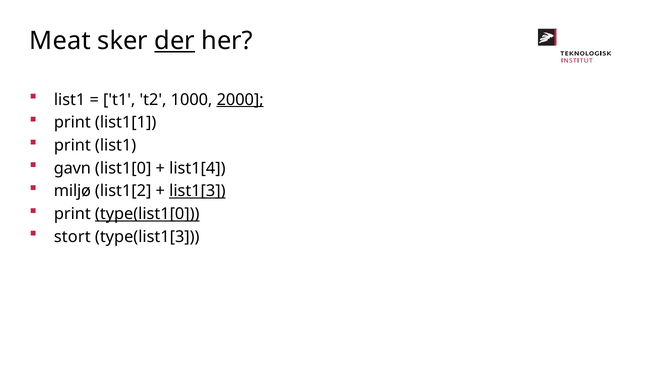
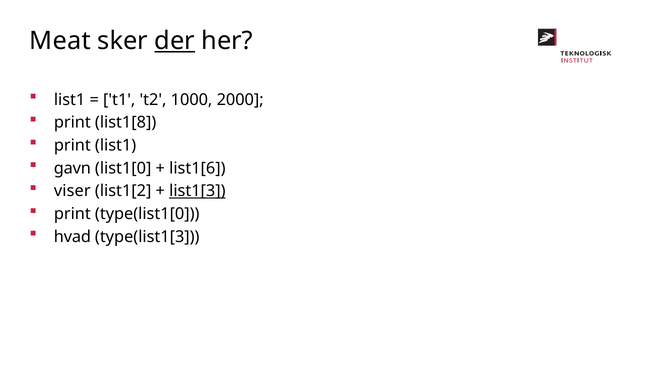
2000 underline: present -> none (240, 100)
list1[1: list1[1 -> list1[8 (126, 123)
list1[4: list1[4 -> list1[6 (197, 168)
miljø: miljø -> viser (72, 191)
type(list1[0 underline: present -> none (147, 214)
stort: stort -> hvad (72, 237)
